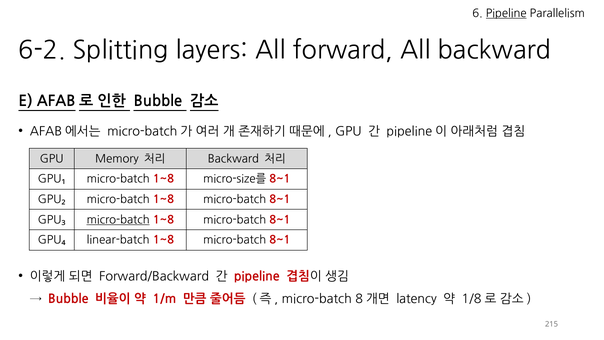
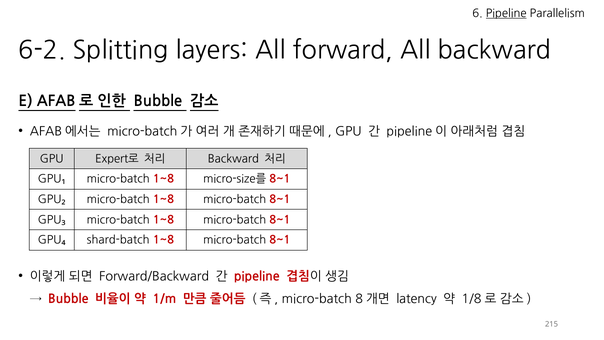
Memory: Memory -> Expert로 (117, 159)
micro-batch underline: present -> none (118, 220)
linear-batch: linear-batch -> shard-batch (118, 240)
